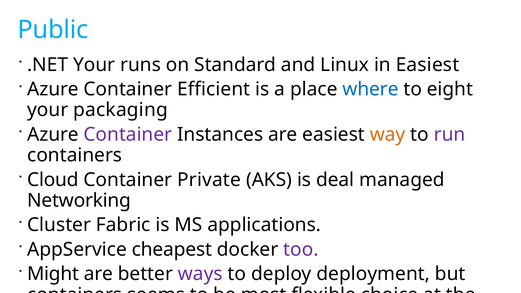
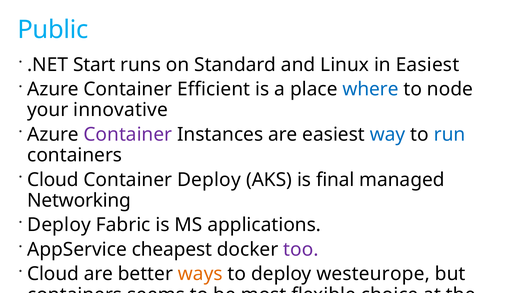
.NET Your: Your -> Start (94, 65)
eight: eight -> node (450, 89)
packaging: packaging -> innovative (121, 110)
way colour: orange -> blue (388, 135)
run colour: purple -> blue (450, 135)
Container Private: Private -> Deploy (209, 180)
deal: deal -> final (335, 180)
Cluster: Cluster -> Deploy (59, 225)
Might: Might -> Cloud (53, 274)
ways colour: purple -> orange (200, 274)
deployment: deployment -> westeurope (373, 274)
